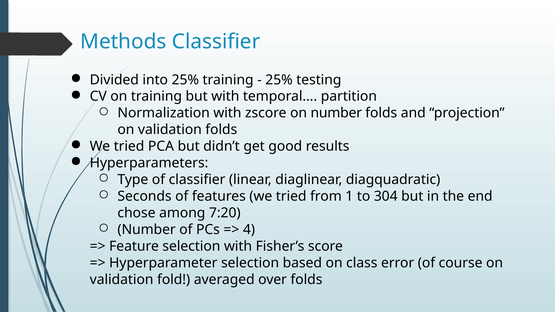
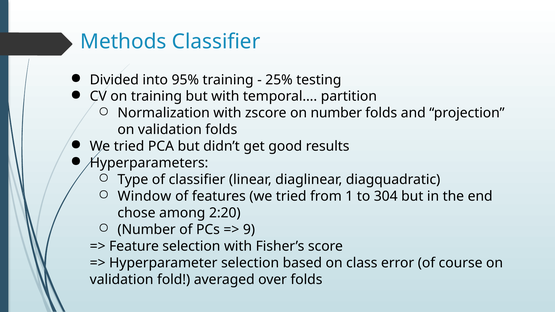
into 25%: 25% -> 95% (185, 80)
Seconds: Seconds -> Window (144, 196)
7:20: 7:20 -> 2:20 (225, 213)
4: 4 -> 9 (249, 230)
